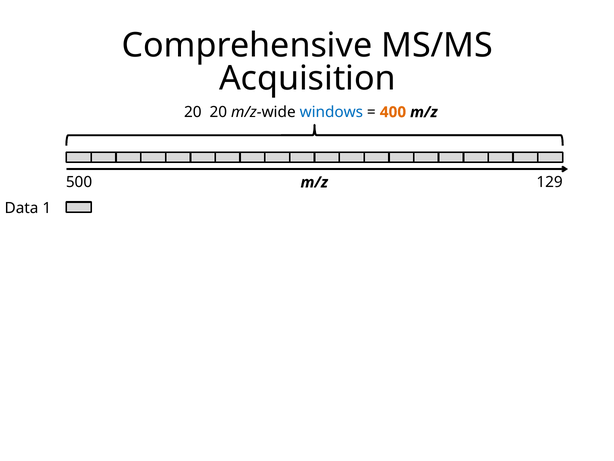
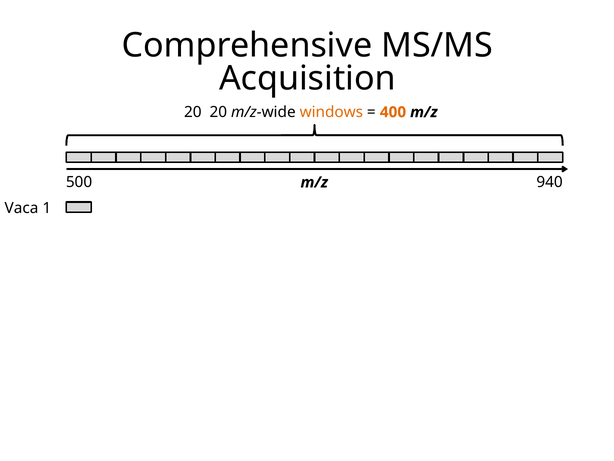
windows colour: blue -> orange (331, 112)
129: 129 -> 940 (550, 182)
Data: Data -> Vaca (22, 208)
